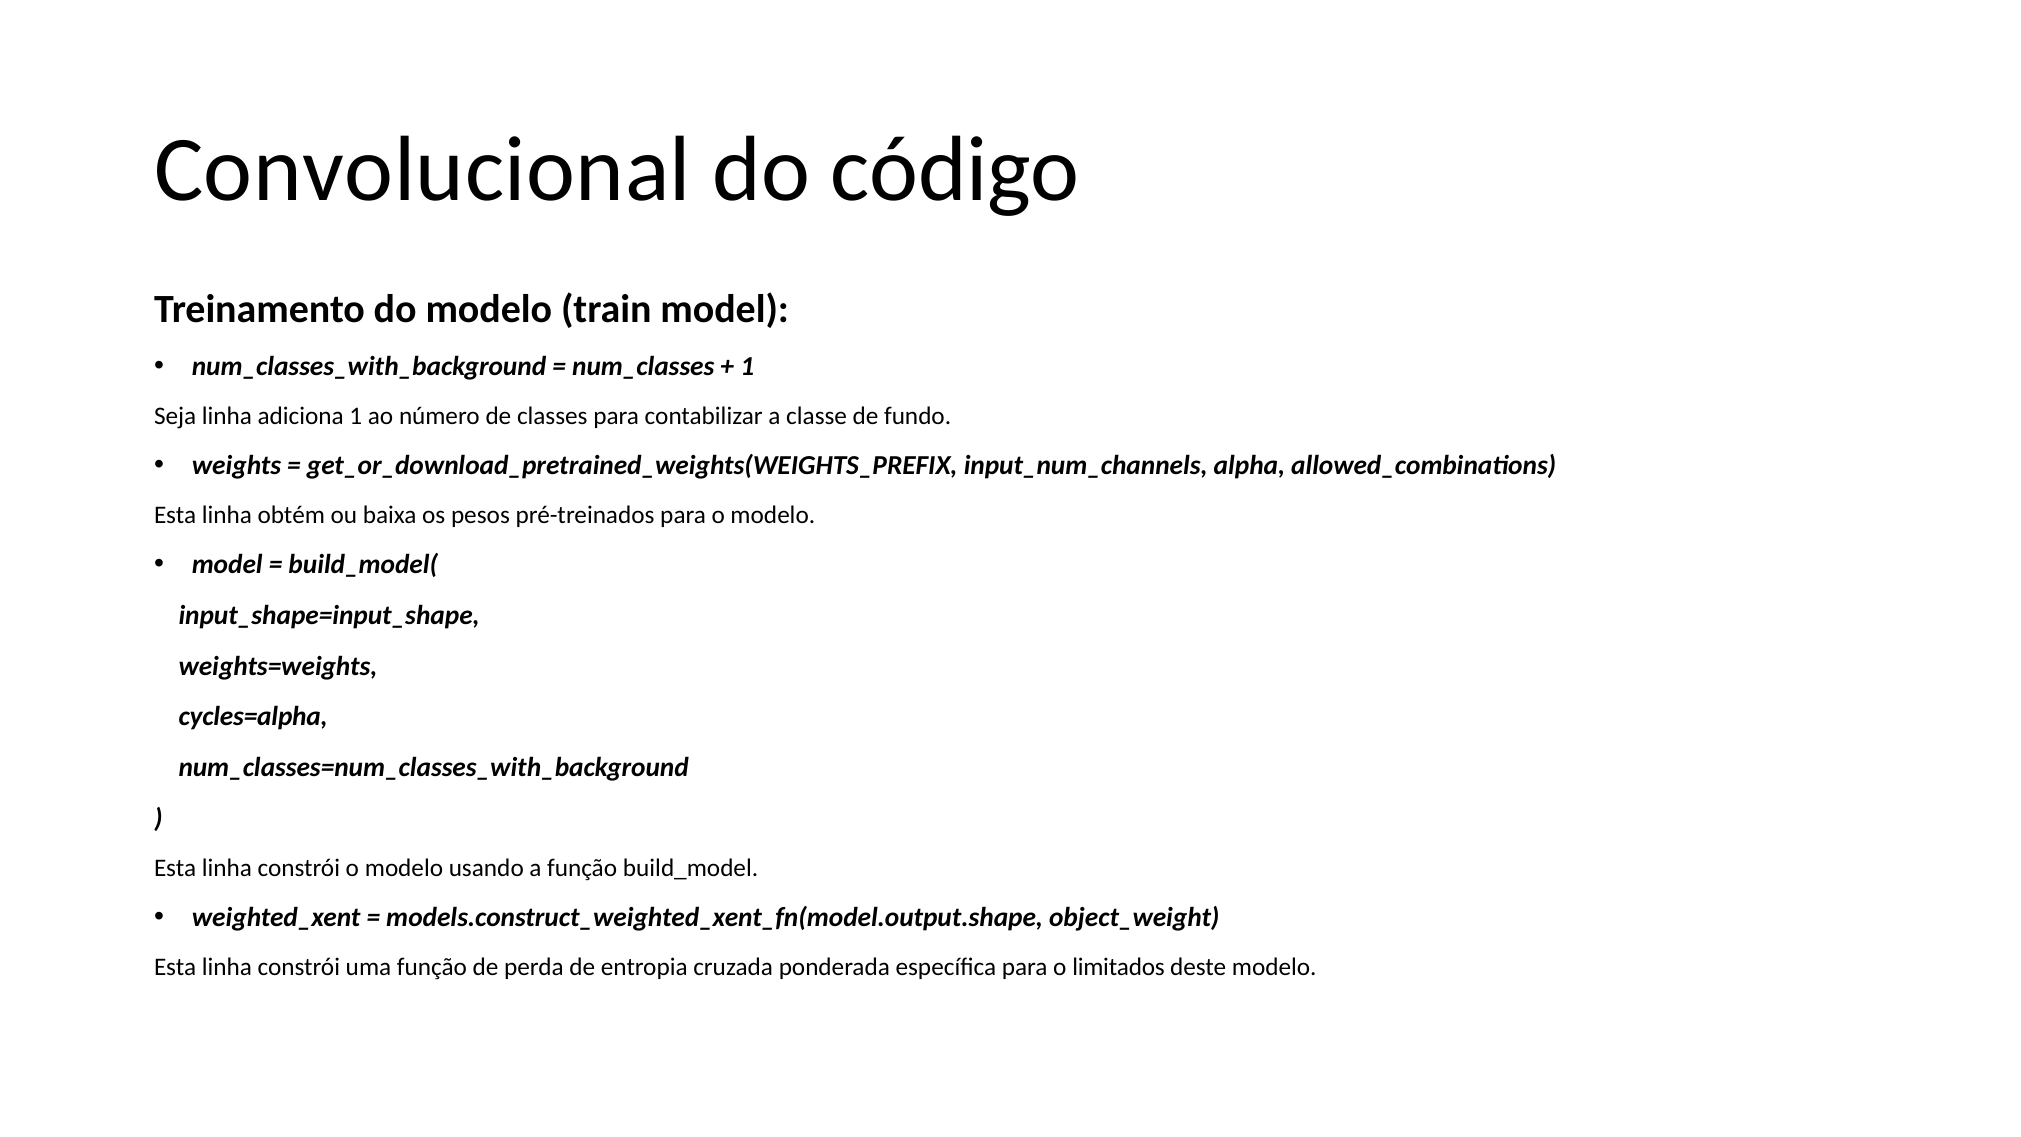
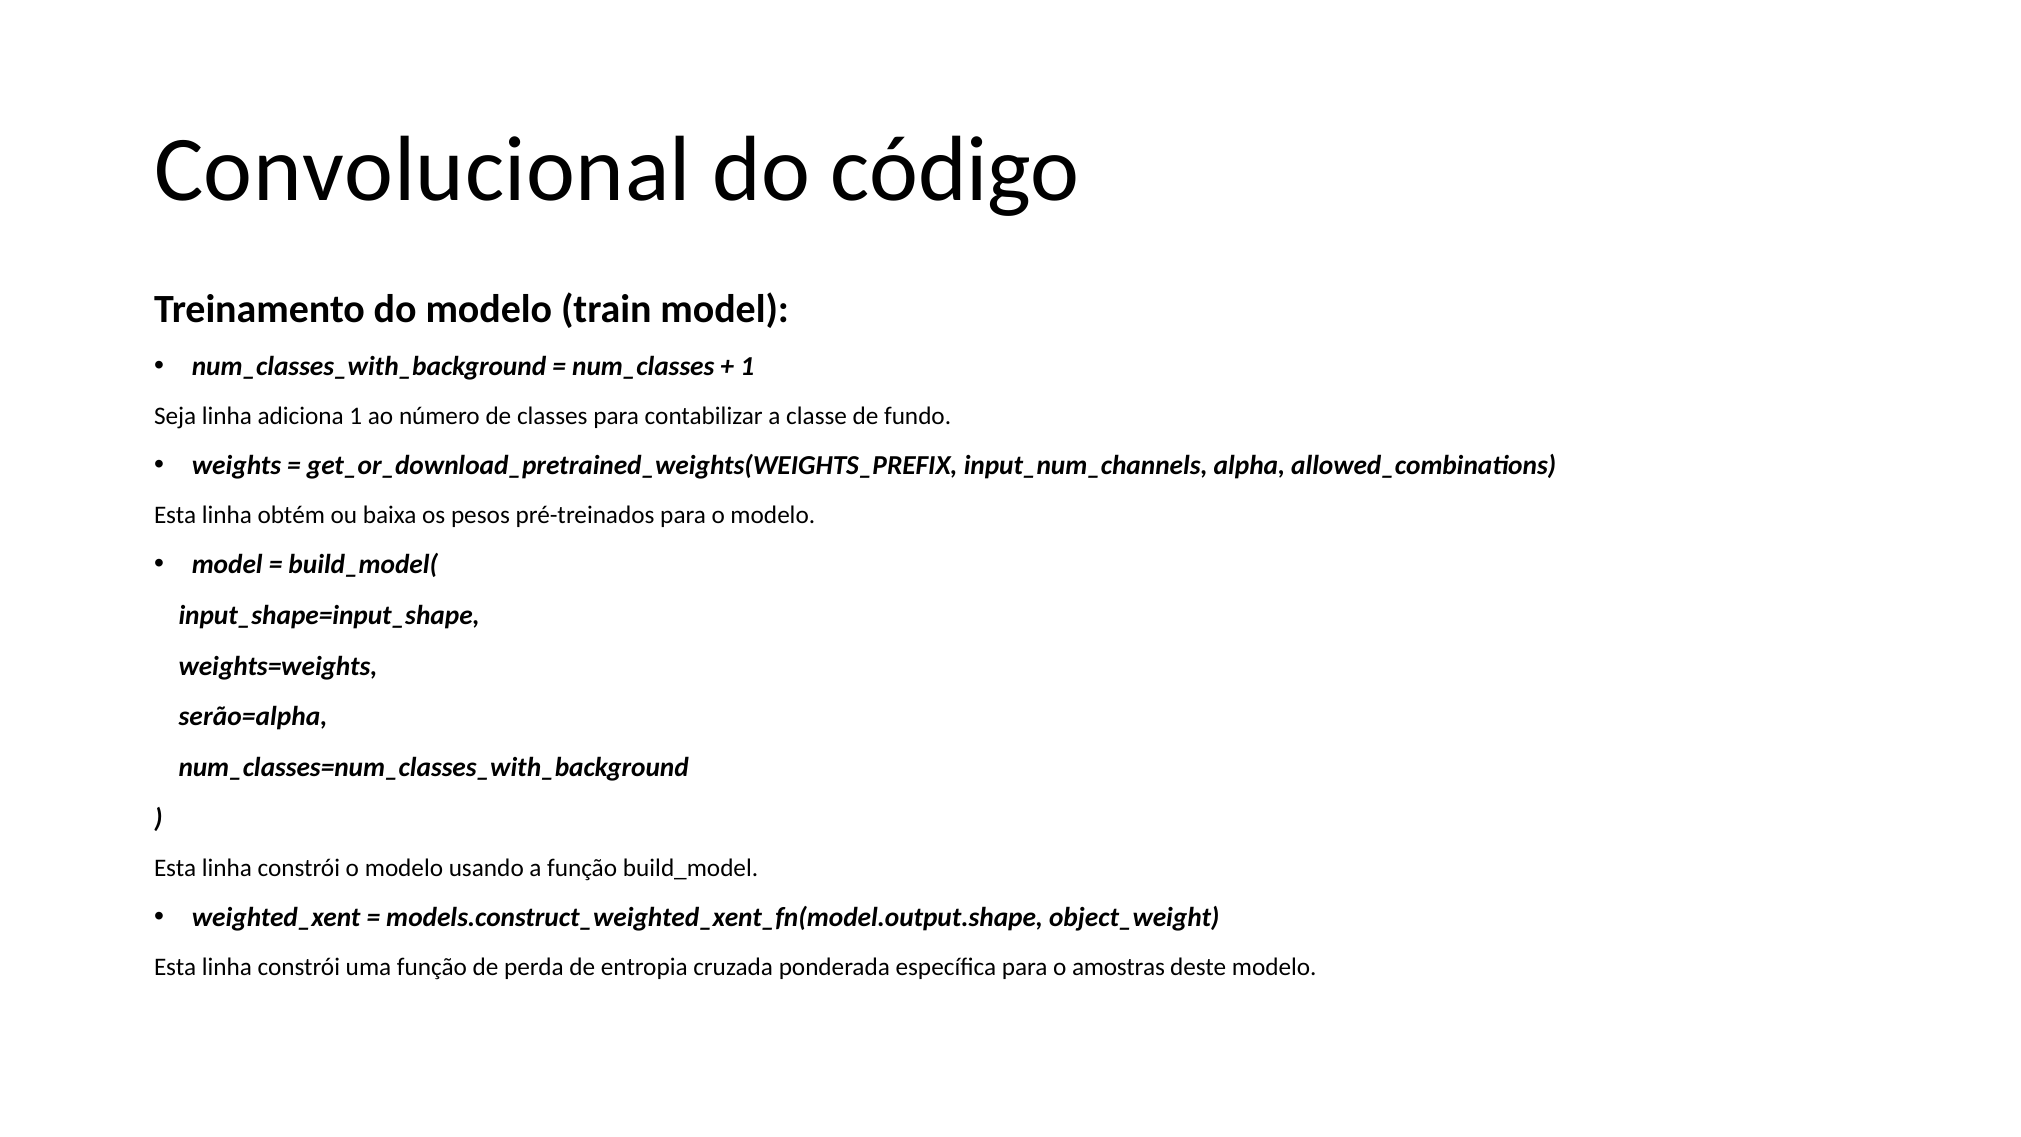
cycles=alpha: cycles=alpha -> serão=alpha (253, 717)
limitados: limitados -> amostras (1119, 967)
